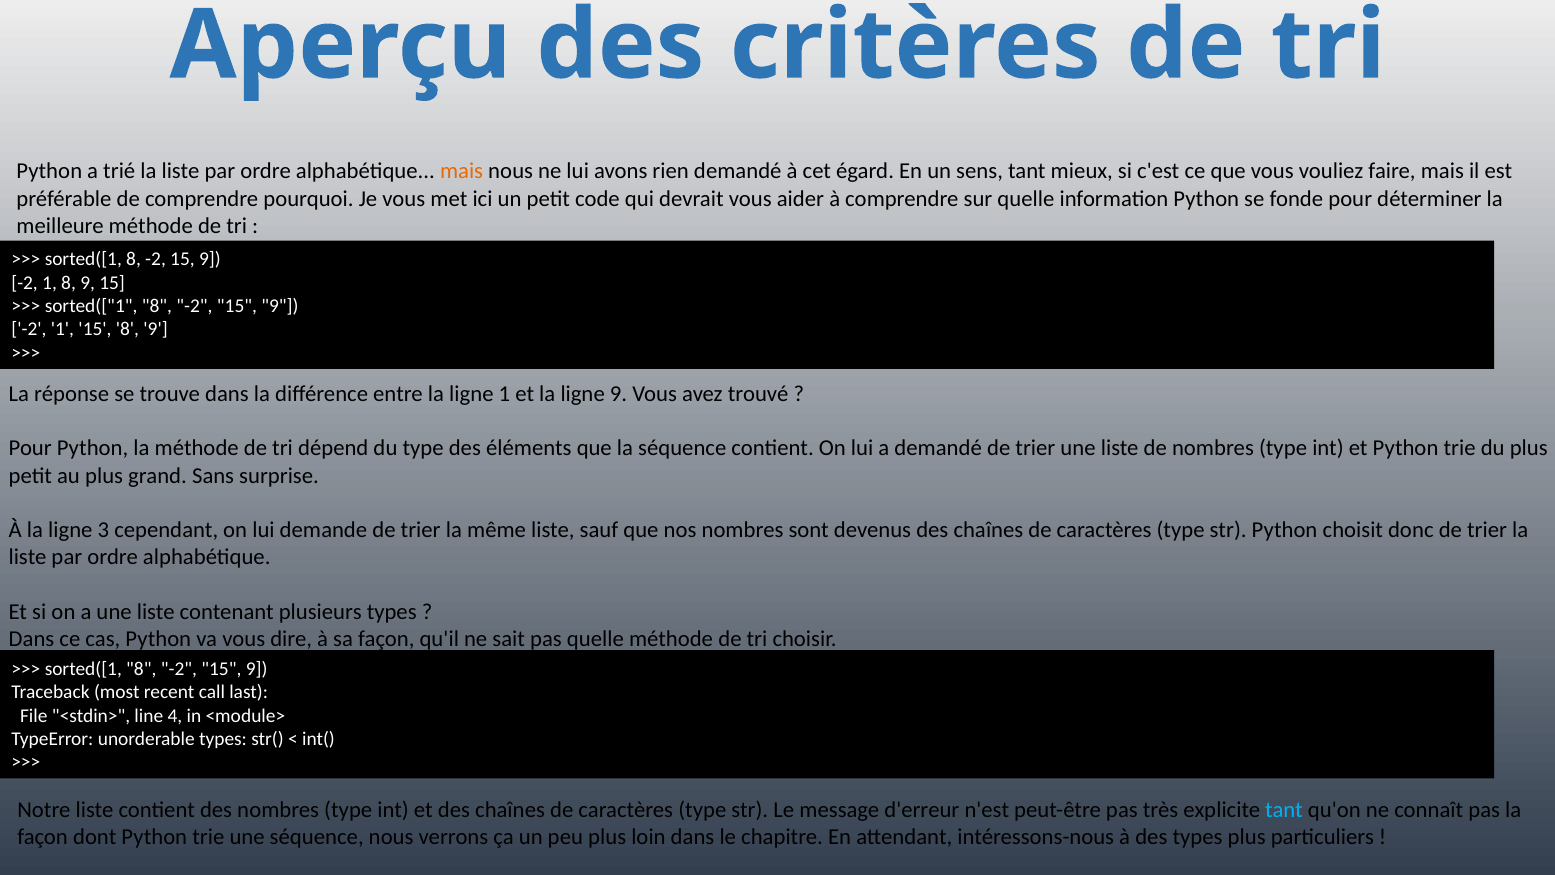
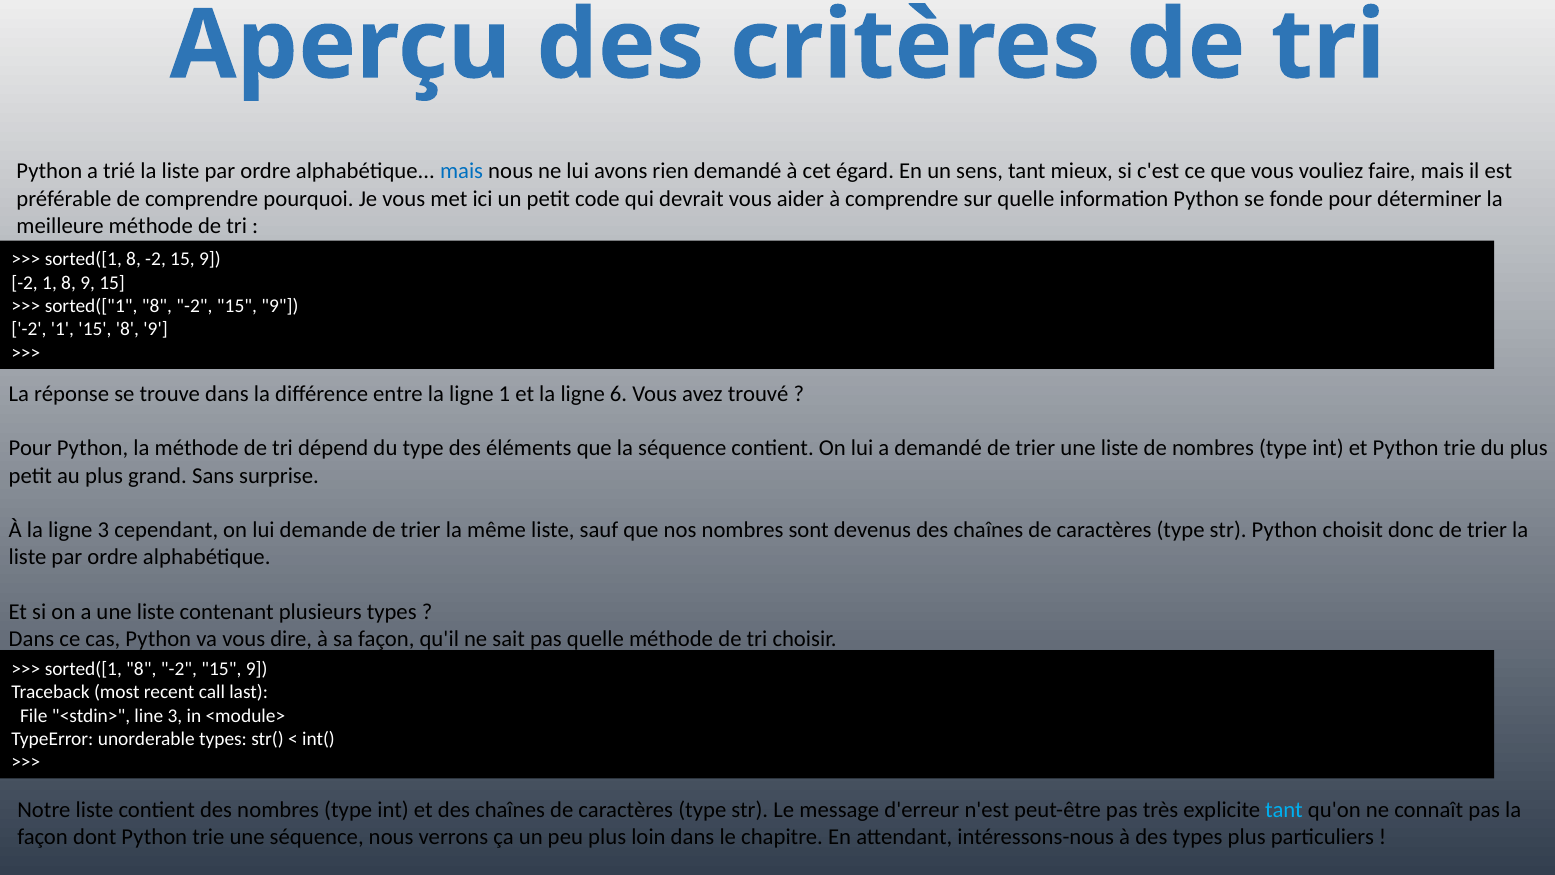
mais colour: orange -> blue (462, 171)
ligne 9: 9 -> 6 (618, 394)
line 4: 4 -> 3 (175, 715)
